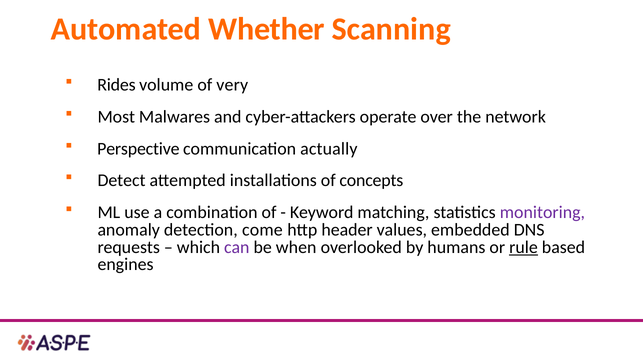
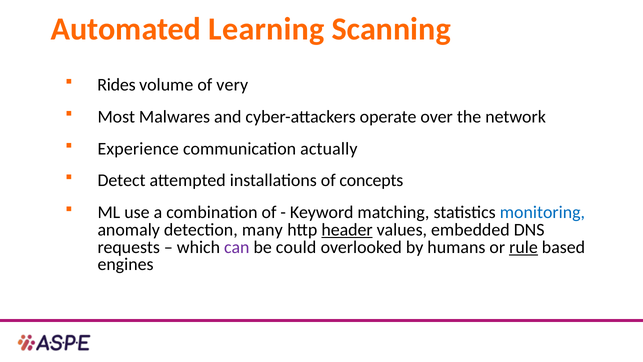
Whether: Whether -> Learning (266, 29)
Perspective: Perspective -> Experience (138, 149)
monitoring colour: purple -> blue (542, 212)
come: come -> many (262, 230)
header underline: none -> present (347, 230)
when: when -> could (296, 247)
